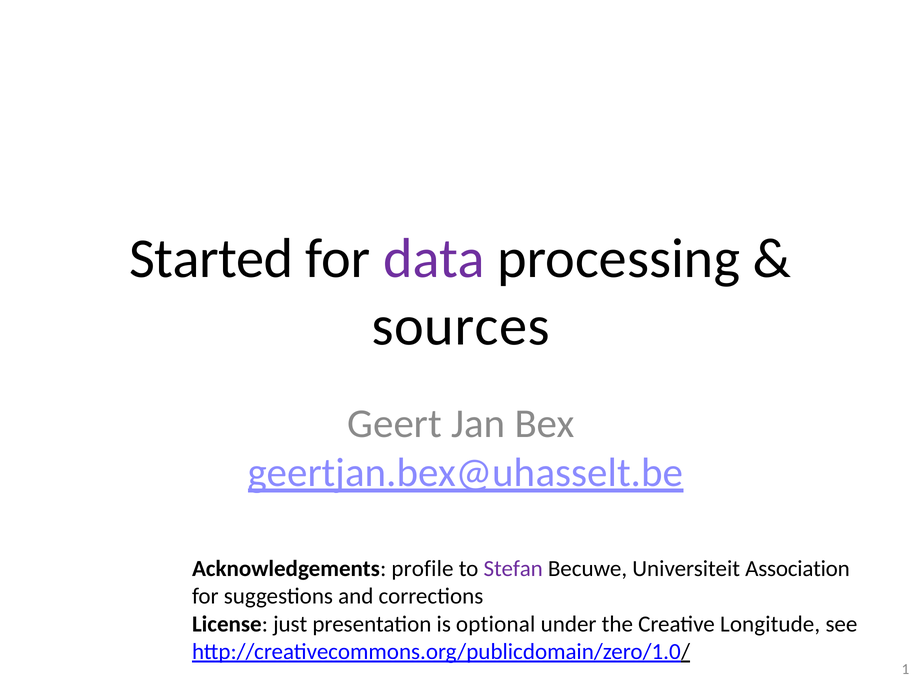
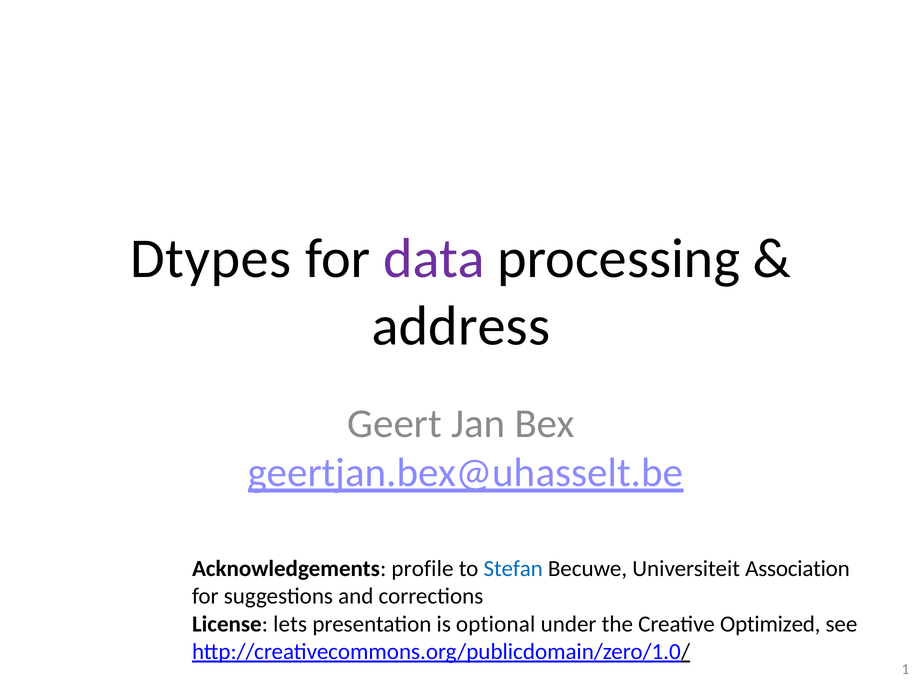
Started: Started -> Dtypes (211, 259)
sources: sources -> address (461, 327)
Stefan colour: purple -> blue (513, 569)
just: just -> lets (290, 624)
Longitude: Longitude -> Optimized (770, 624)
